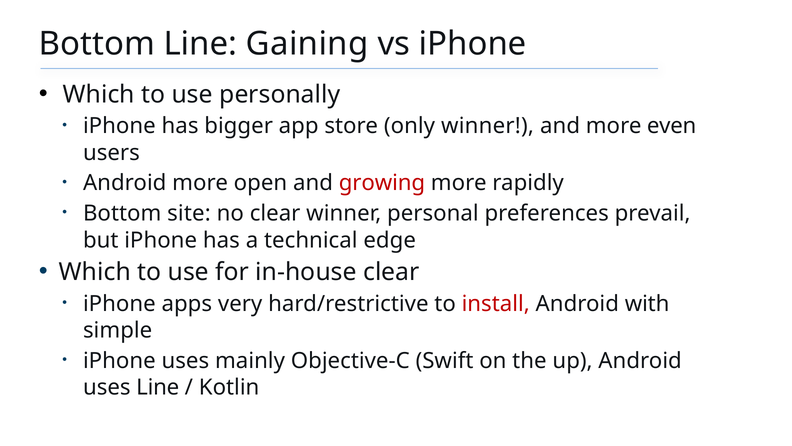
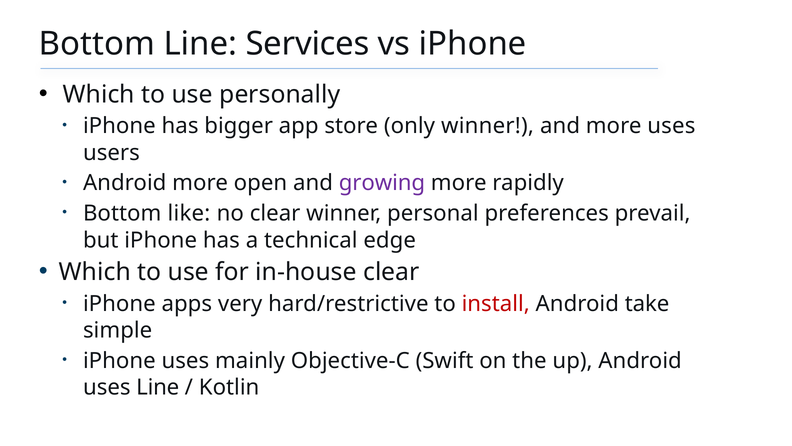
Gaining: Gaining -> Services (308, 44)
more even: even -> uses (671, 126)
growing colour: red -> purple (382, 183)
site: site -> like (189, 213)
with: with -> take (647, 303)
